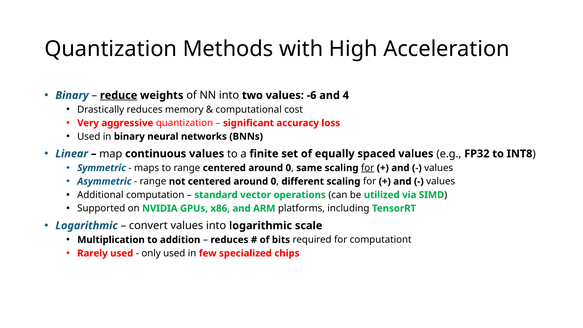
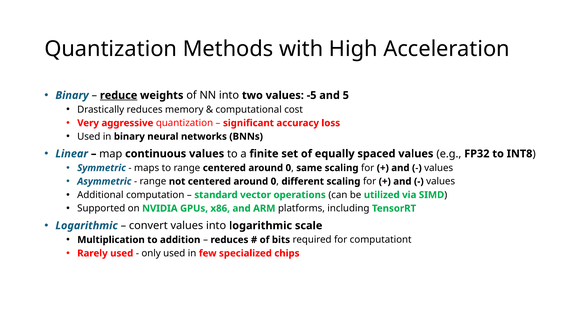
-6: -6 -> -5 (312, 95)
4: 4 -> 5 (346, 95)
for underline: present -> none (368, 168)
